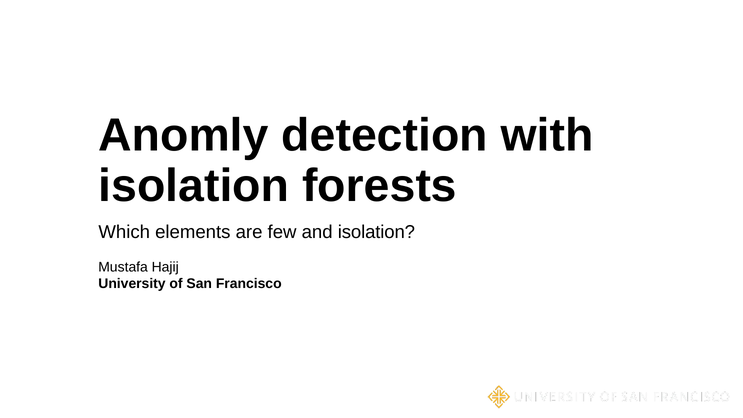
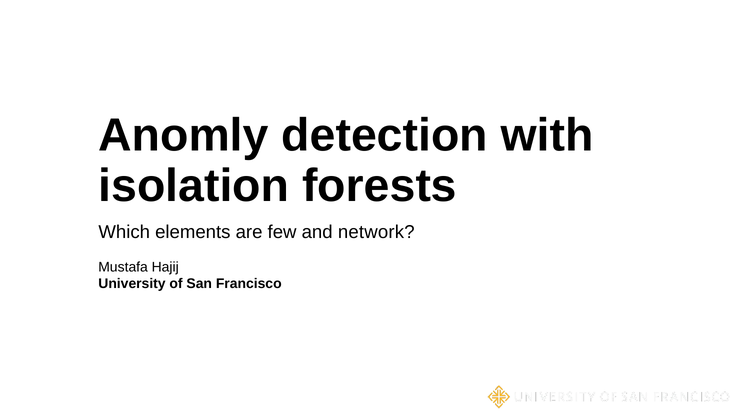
and isolation: isolation -> network (376, 232)
